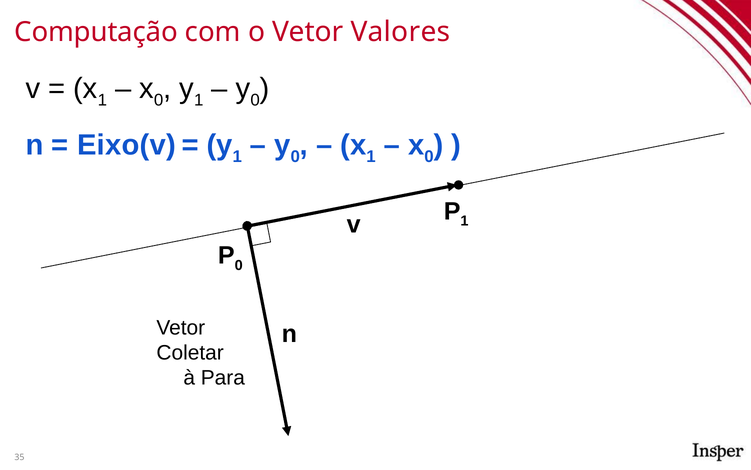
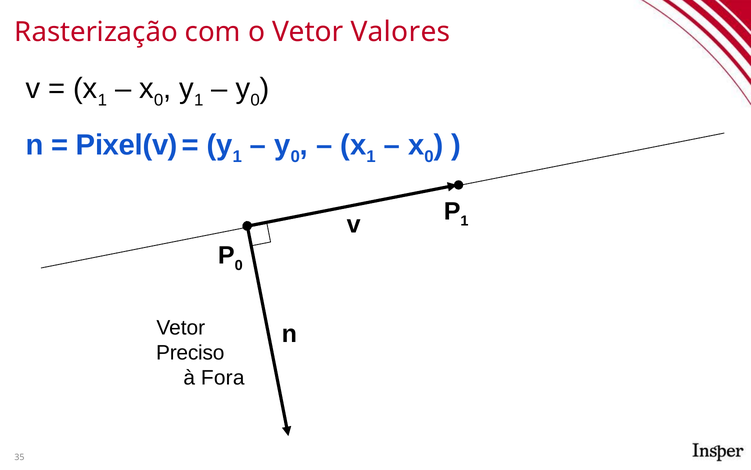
Computação: Computação -> Rasterização (96, 32)
Eixo(v: Eixo(v -> Pixel(v (127, 145)
Coletar: Coletar -> Preciso (190, 352)
Para: Para -> Fora (223, 377)
